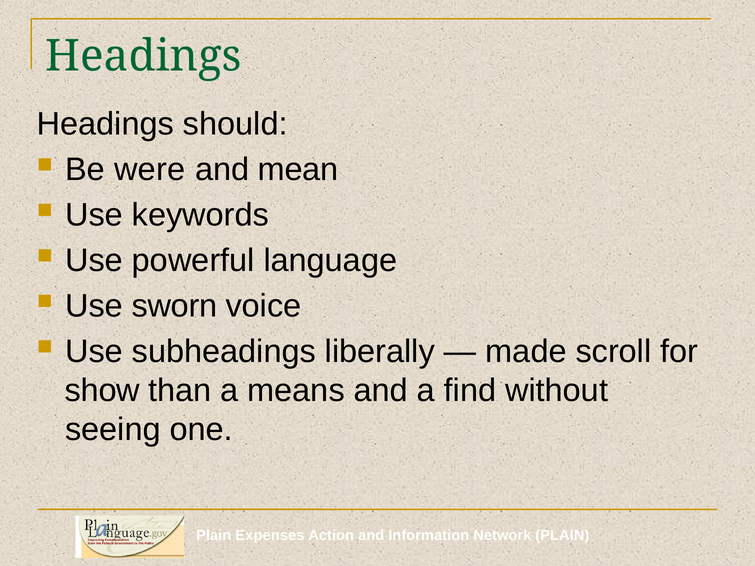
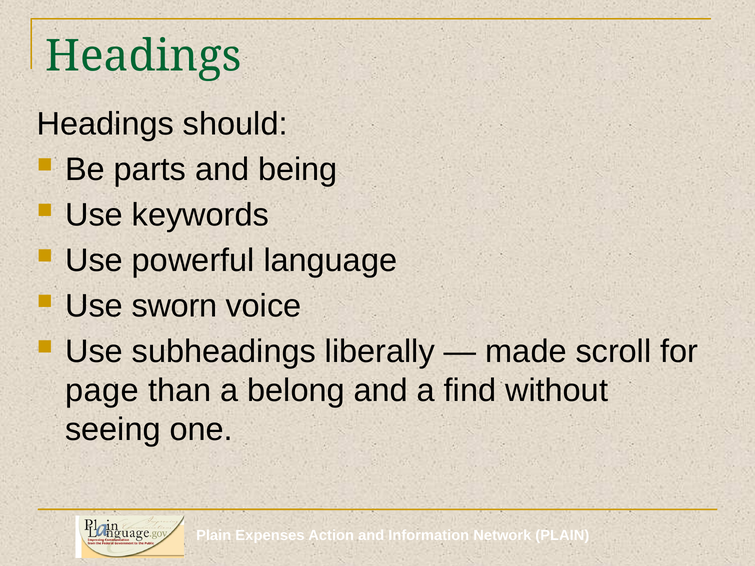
were: were -> parts (150, 170)
mean: mean -> being (298, 170)
show: show -> page (102, 391)
means: means -> belong (296, 391)
